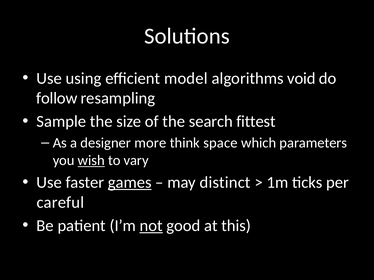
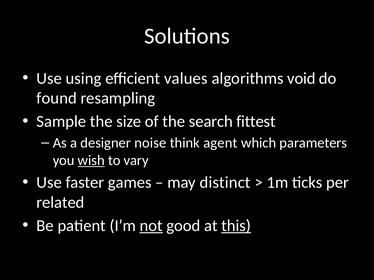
model: model -> values (186, 78)
follow: follow -> found (57, 98)
more: more -> noise (150, 143)
space: space -> agent (220, 143)
games underline: present -> none (130, 183)
careful: careful -> related (60, 203)
this underline: none -> present (236, 226)
